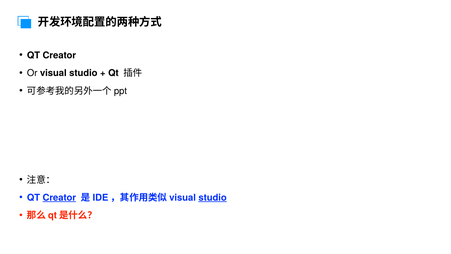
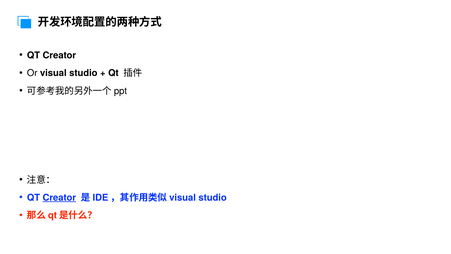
studio underline: present -> none (213, 197)
